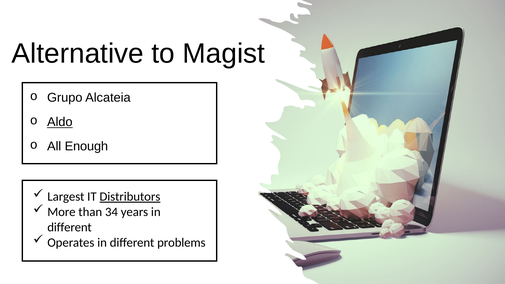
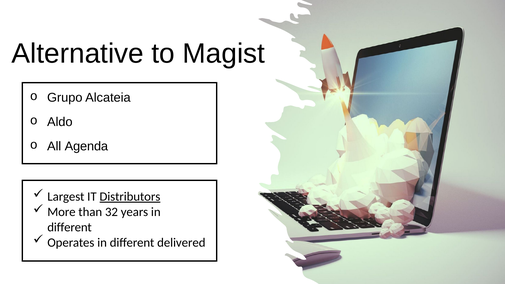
Aldo underline: present -> none (60, 122)
Enough: Enough -> Agenda (86, 146)
34: 34 -> 32 (111, 212)
problems: problems -> delivered (181, 243)
